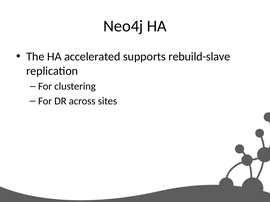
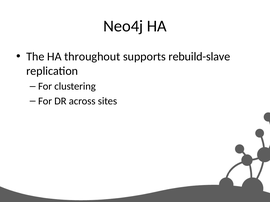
accelerated: accelerated -> throughout (92, 57)
